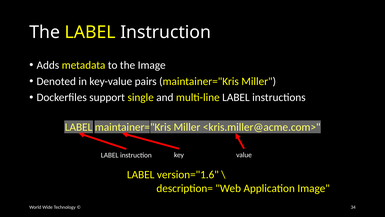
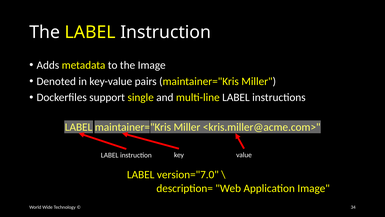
version="1.6: version="1.6 -> version="7.0 (188, 174)
